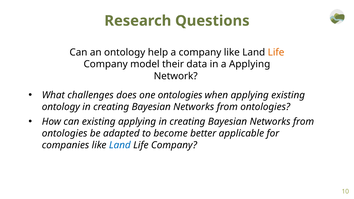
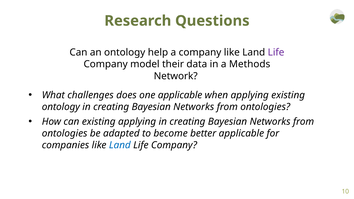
Life colour: orange -> purple (276, 52)
a Applying: Applying -> Methods (250, 64)
one ontologies: ontologies -> applicable (180, 95)
